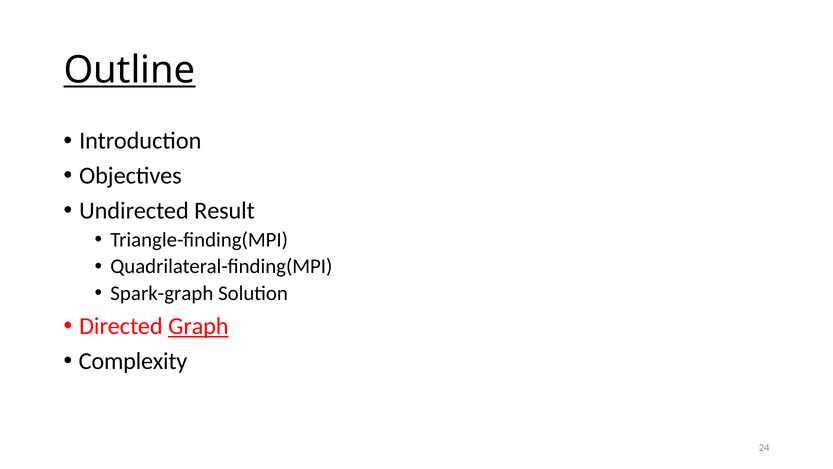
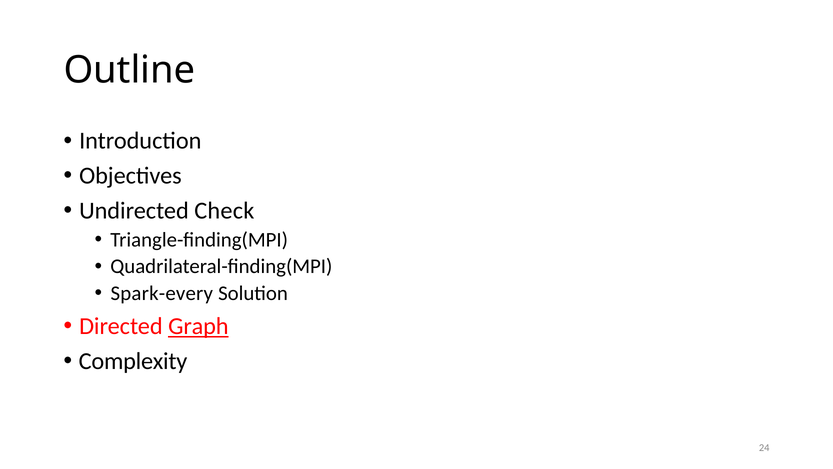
Outline underline: present -> none (129, 70)
Result: Result -> Check (224, 211)
Spark-graph: Spark-graph -> Spark-every (162, 293)
